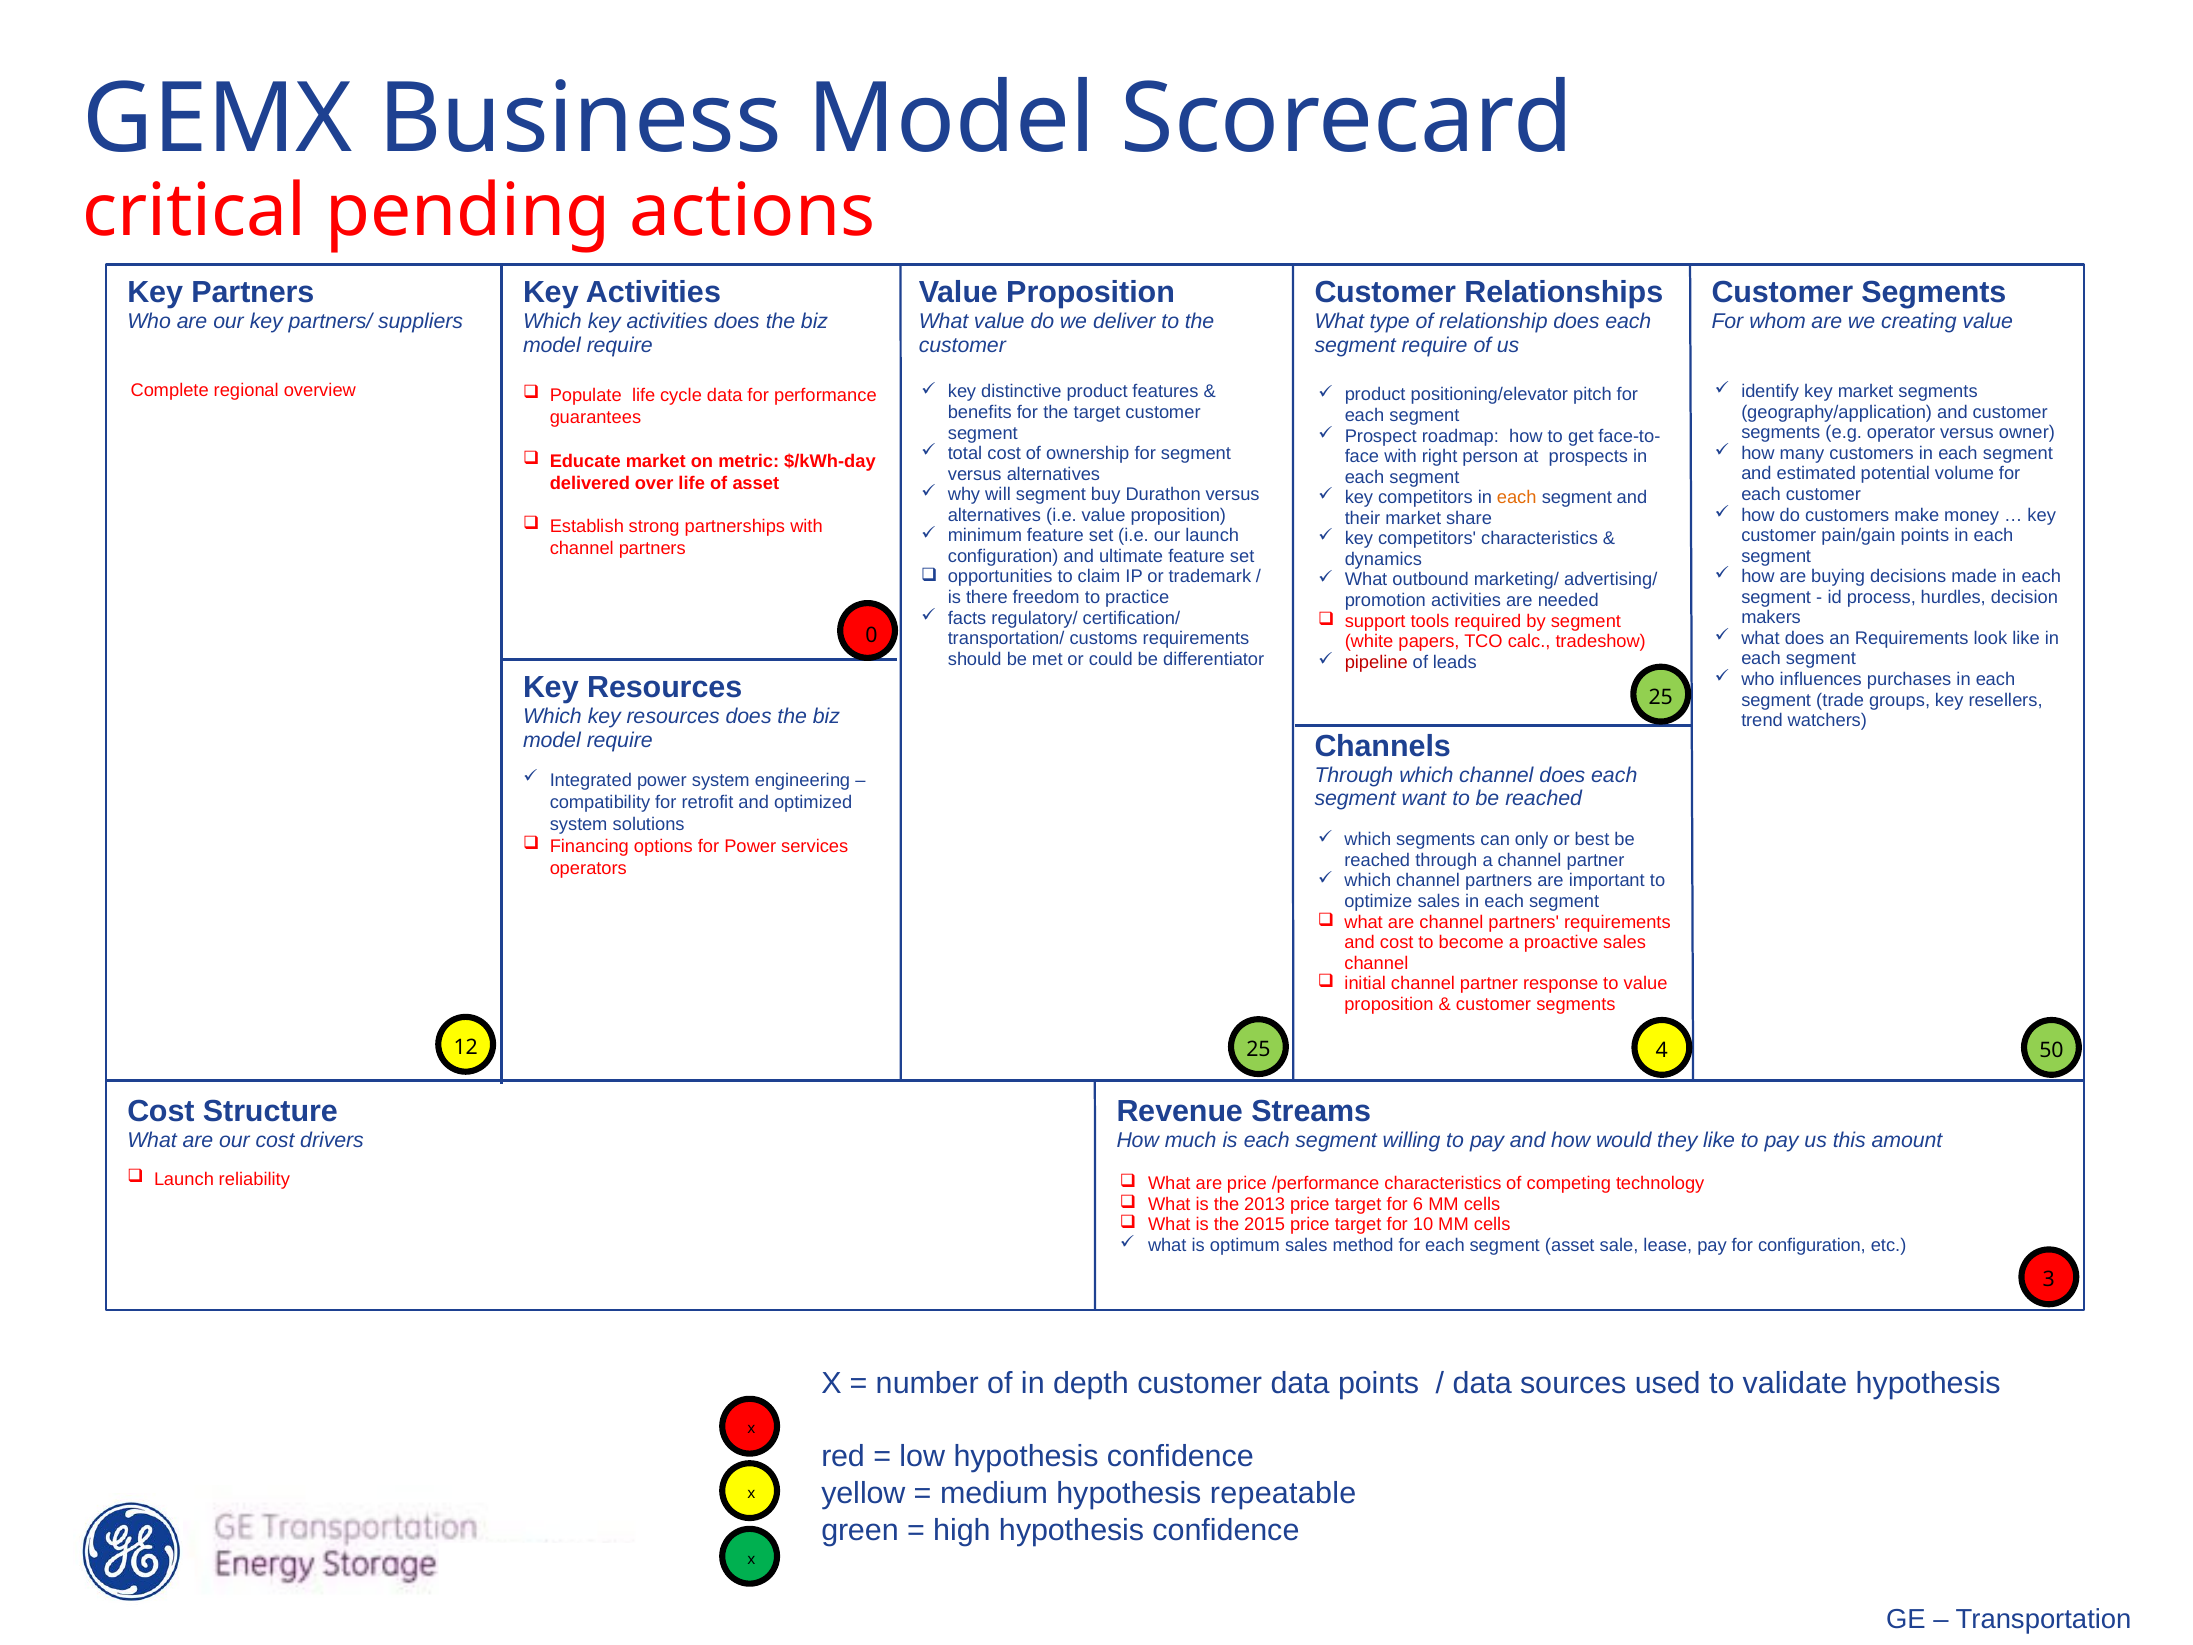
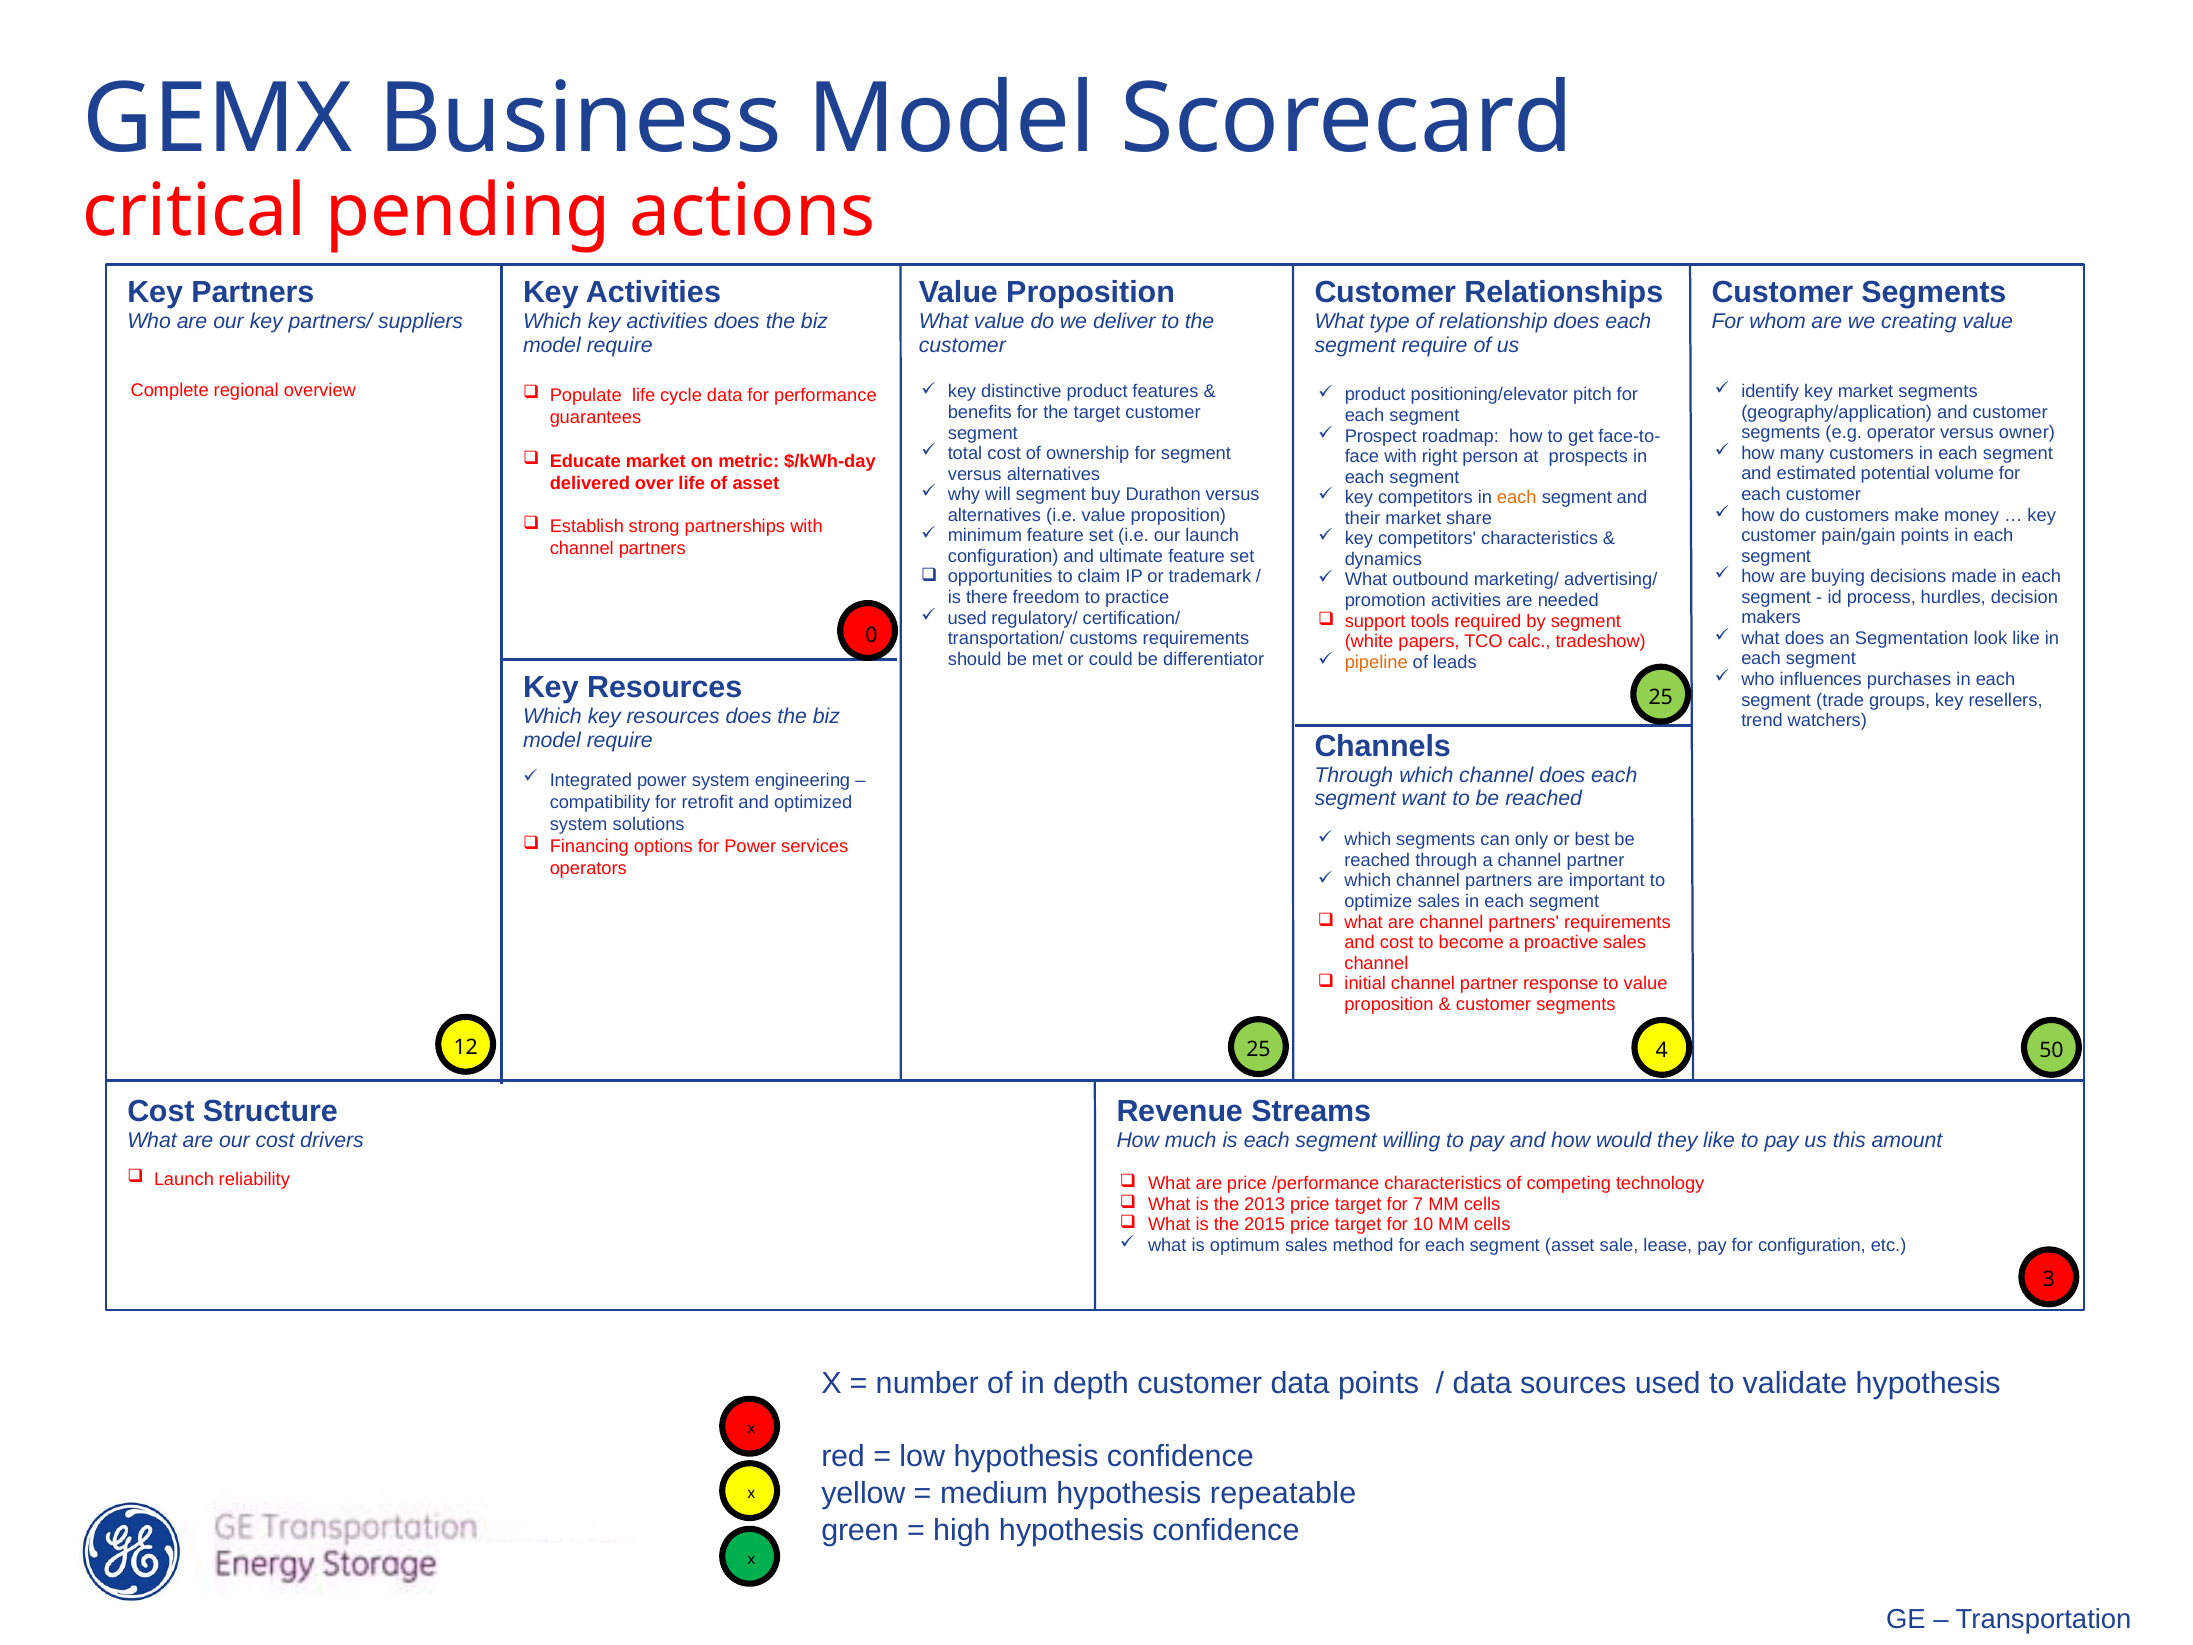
facts: facts -> used (967, 618)
an Requirements: Requirements -> Segmentation (1912, 638)
pipeline colour: red -> orange (1376, 662)
6: 6 -> 7 (1418, 1204)
